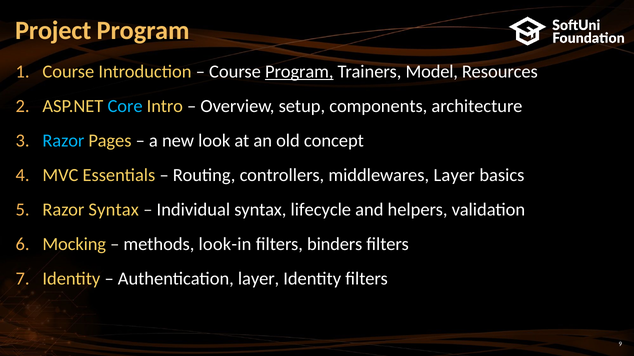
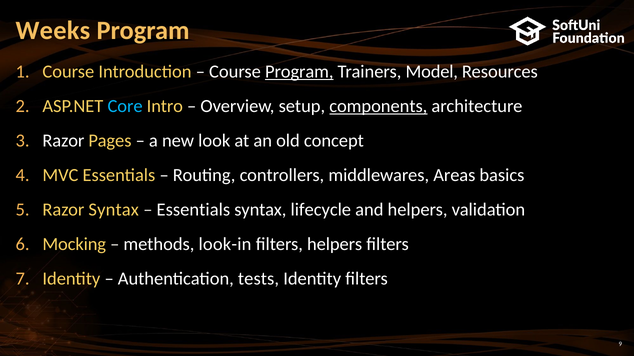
Project: Project -> Weeks (53, 31)
components underline: none -> present (378, 106)
Razor colour: light blue -> white (63, 141)
middlewares Layer: Layer -> Areas (454, 175)
Individual: Individual -> Essentials (193, 210)
filters binders: binders -> helpers (335, 245)
Authentication layer: layer -> tests (258, 279)
